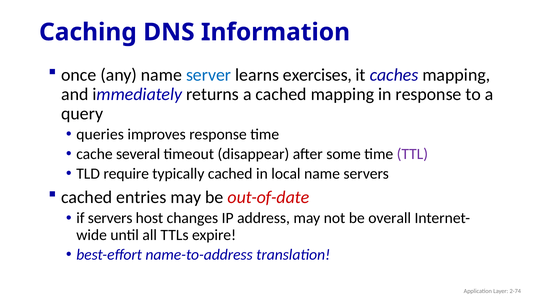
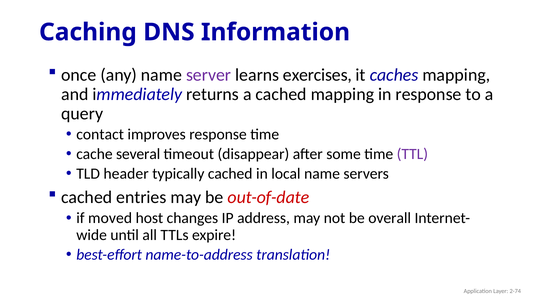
server colour: blue -> purple (209, 75)
queries: queries -> contact (100, 134)
require: require -> header (126, 174)
if servers: servers -> moved (110, 218)
